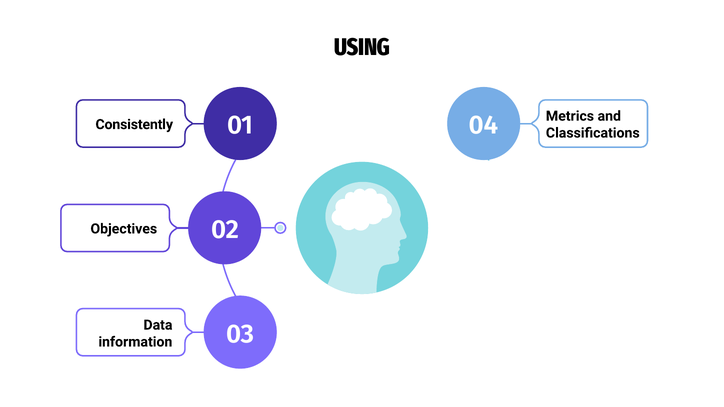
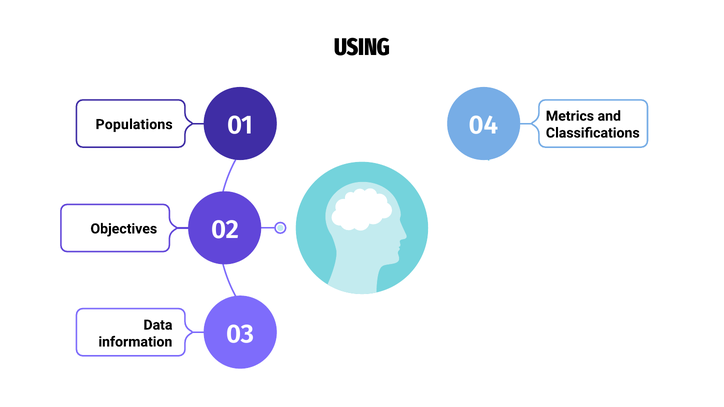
Consistently: Consistently -> Populations (134, 125)
